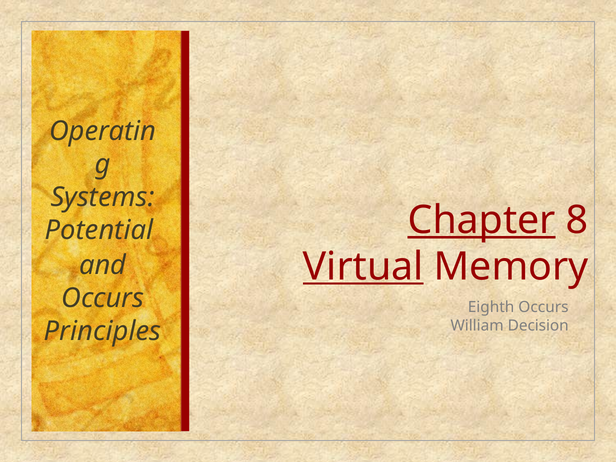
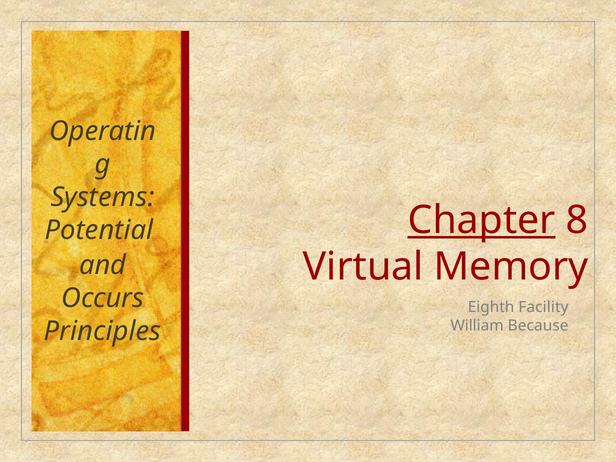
Virtual underline: present -> none (363, 267)
Eighth Occurs: Occurs -> Facility (543, 307)
Decision: Decision -> Because (538, 325)
